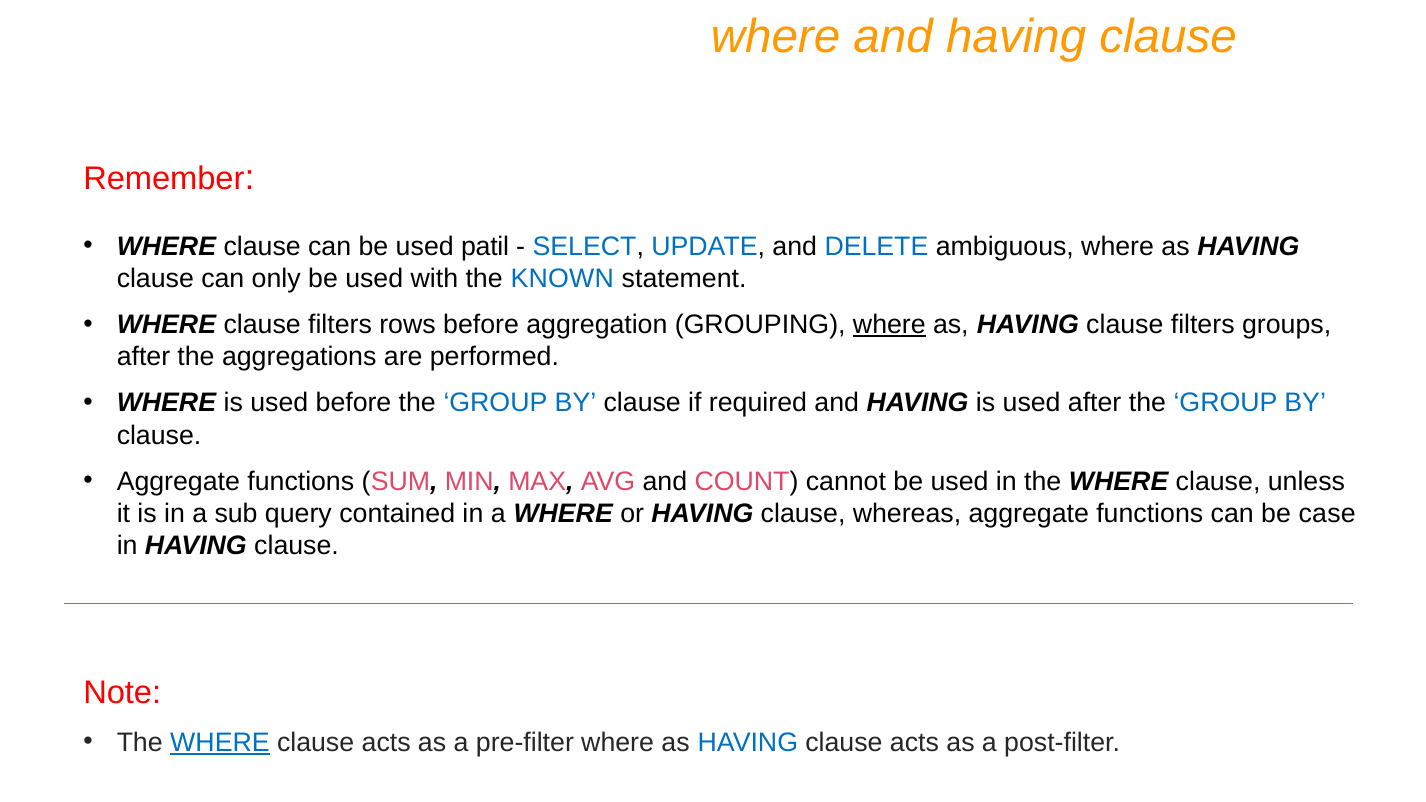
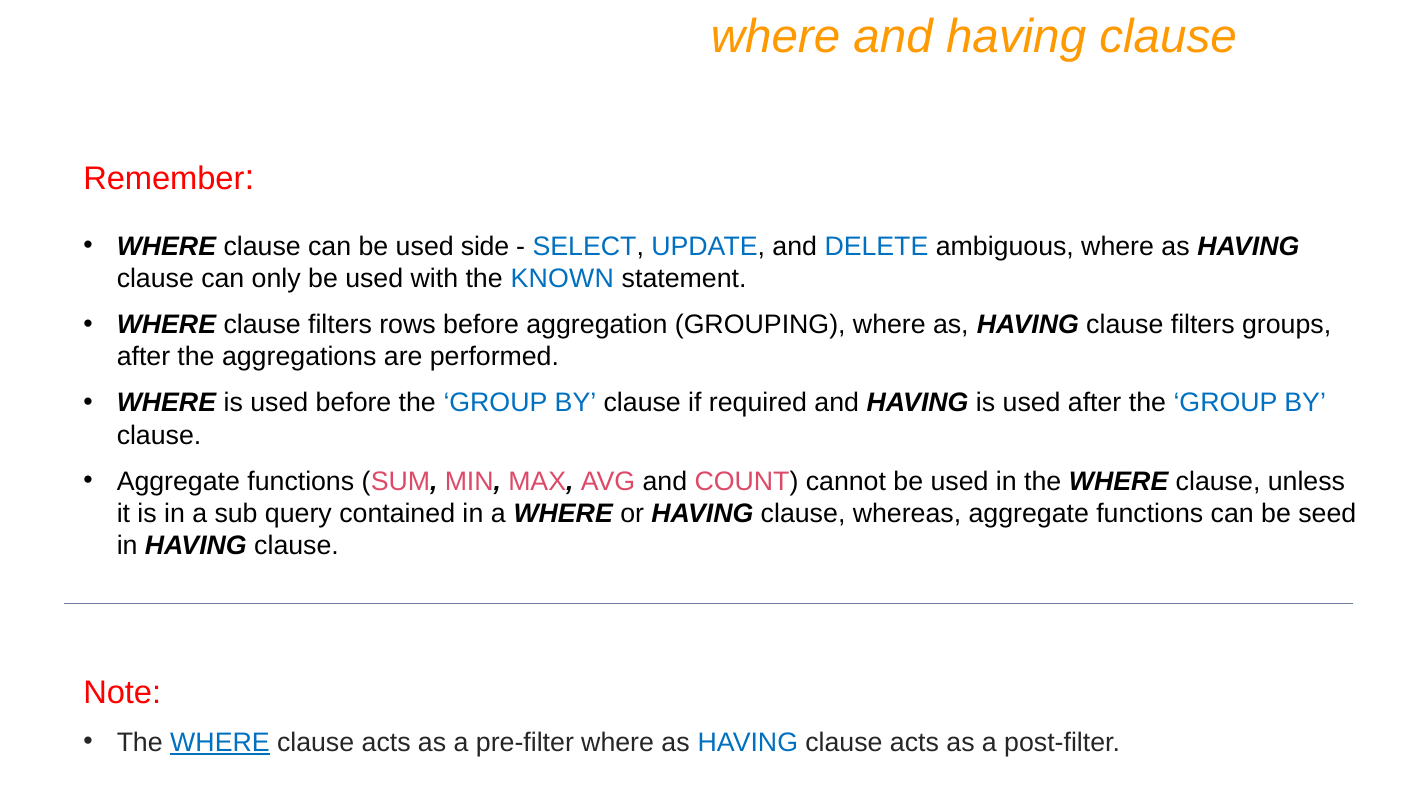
patil: patil -> side (485, 246)
where underline: present -> none (889, 325)
case: case -> seed (1327, 514)
